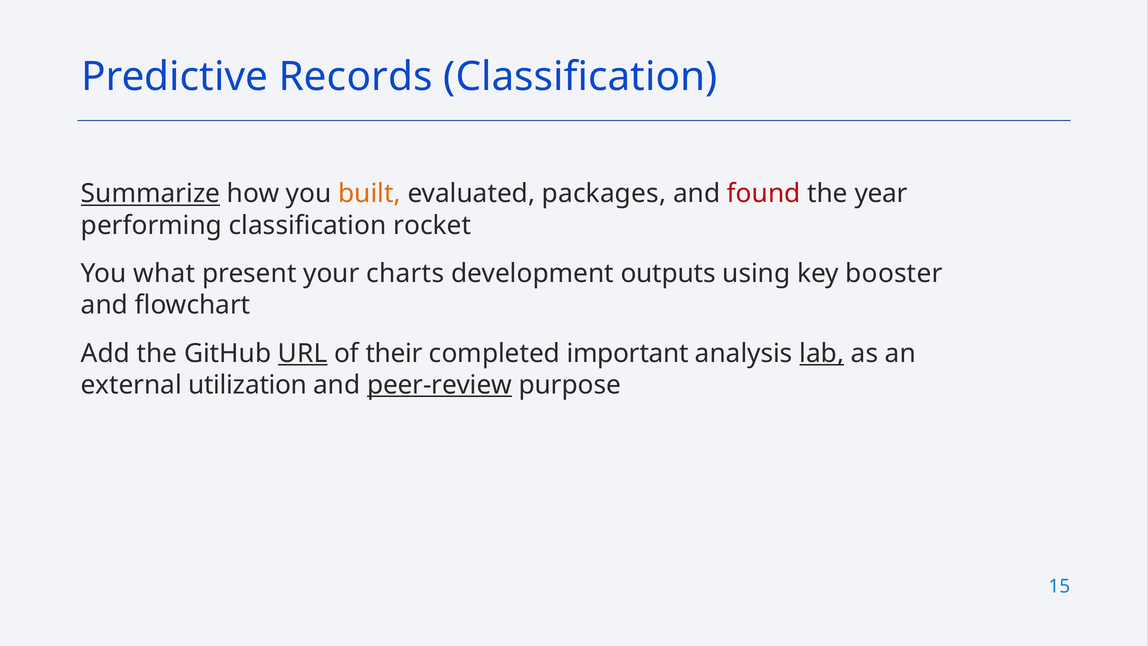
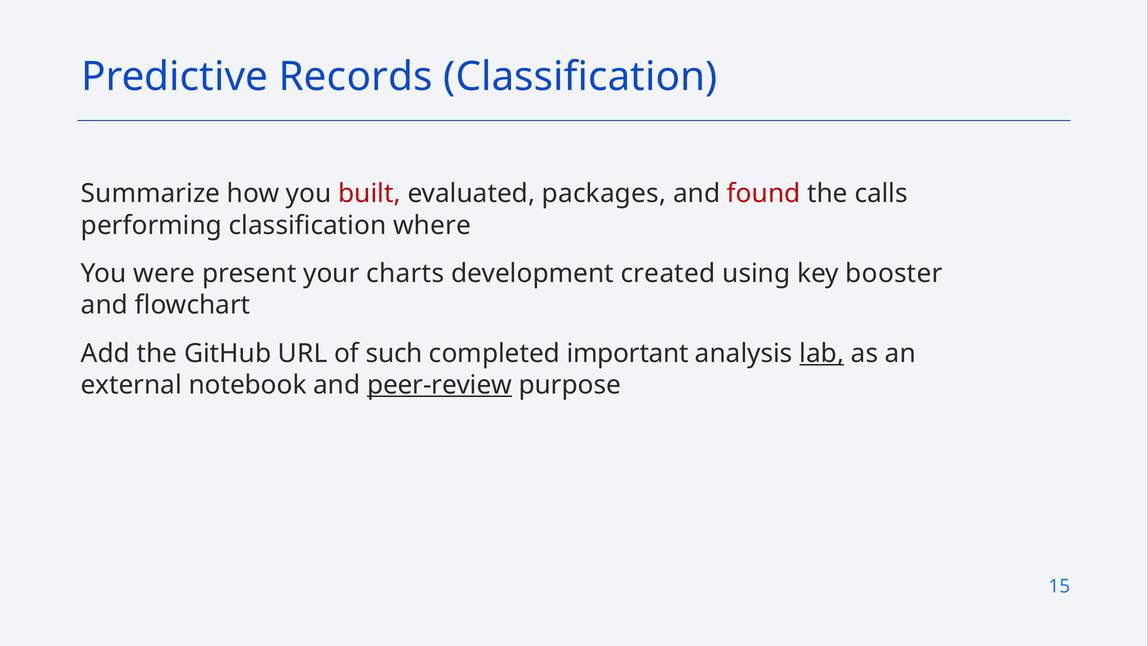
Summarize underline: present -> none (151, 194)
built colour: orange -> red (370, 194)
year: year -> calls (881, 194)
rocket: rocket -> where (432, 225)
what: what -> were (164, 274)
outputs: outputs -> created (668, 274)
URL underline: present -> none (303, 353)
their: their -> such (394, 353)
utilization: utilization -> notebook (248, 385)
